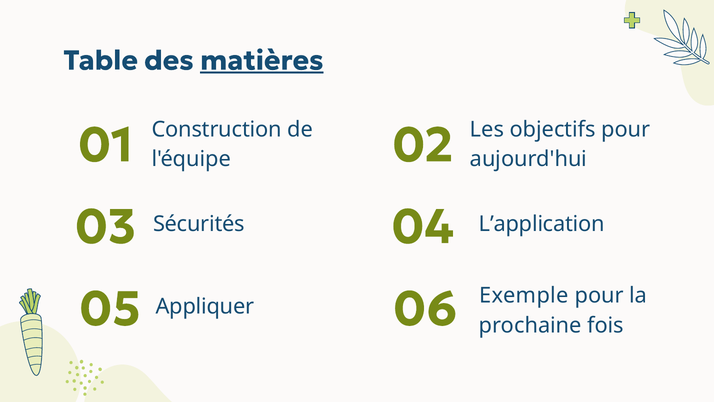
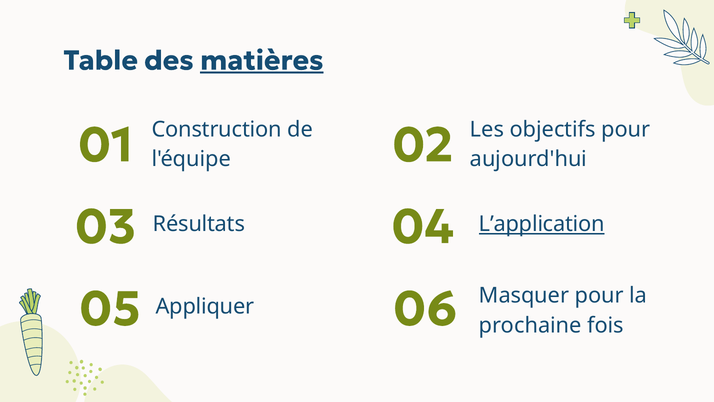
Sécurités: Sécurités -> Résultats (199, 224)
L’application underline: none -> present (542, 224)
Exemple: Exemple -> Masquer (524, 295)
